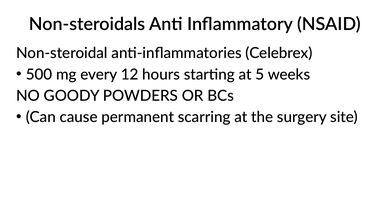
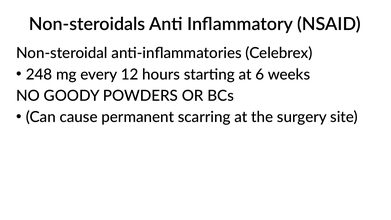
500: 500 -> 248 (39, 75)
5: 5 -> 6 (260, 75)
